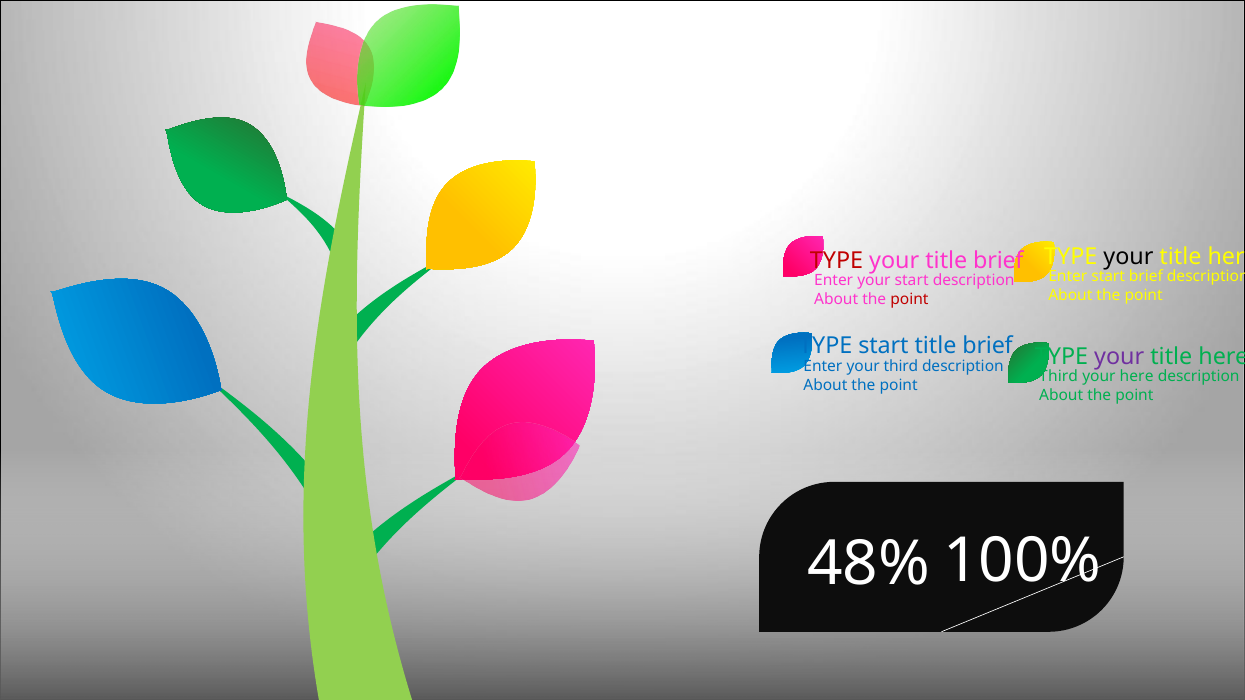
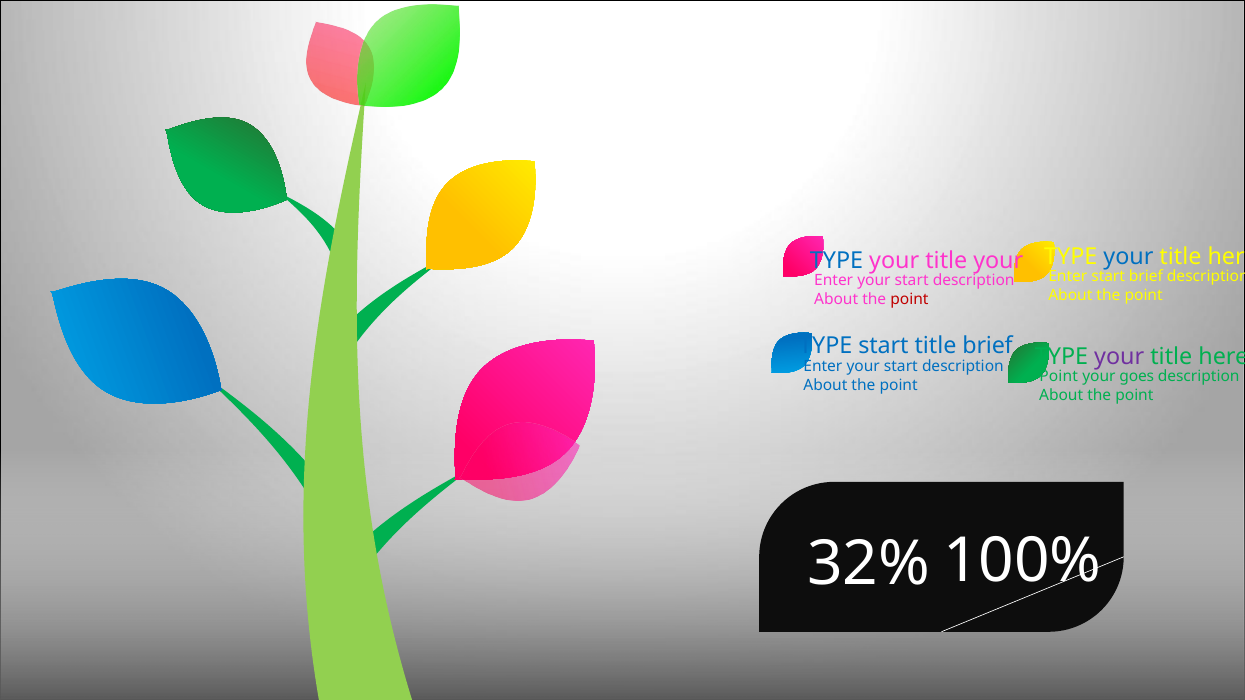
your colour: black -> blue (1128, 257)
TYPE colour: red -> blue (837, 260)
your title brief: brief -> your (998, 260)
third: third -> start (901, 367)
Third: Third -> Point (1059, 377)
your here: here -> goes (1137, 377)
48%: 48% -> 32% (868, 565)
